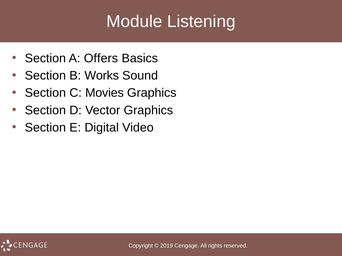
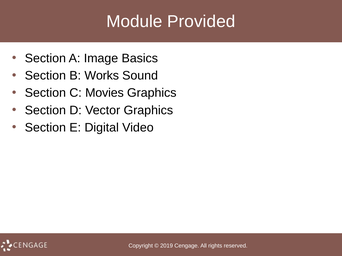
Listening: Listening -> Provided (201, 22)
Offers: Offers -> Image (101, 58)
